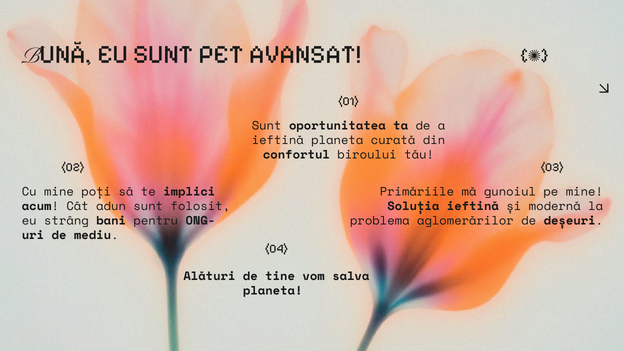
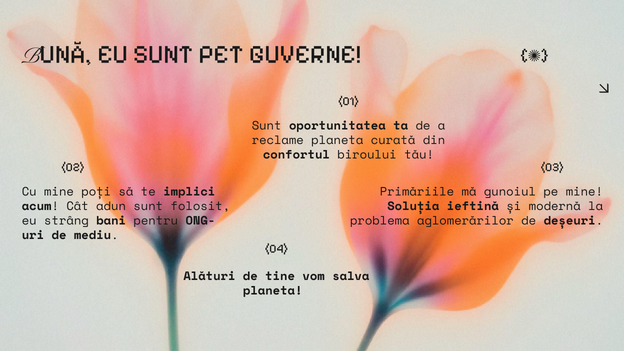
AVANSAT: AVANSAT -> GUVERNE (306, 54)
ieftină: ieftină -> reclame (278, 140)
